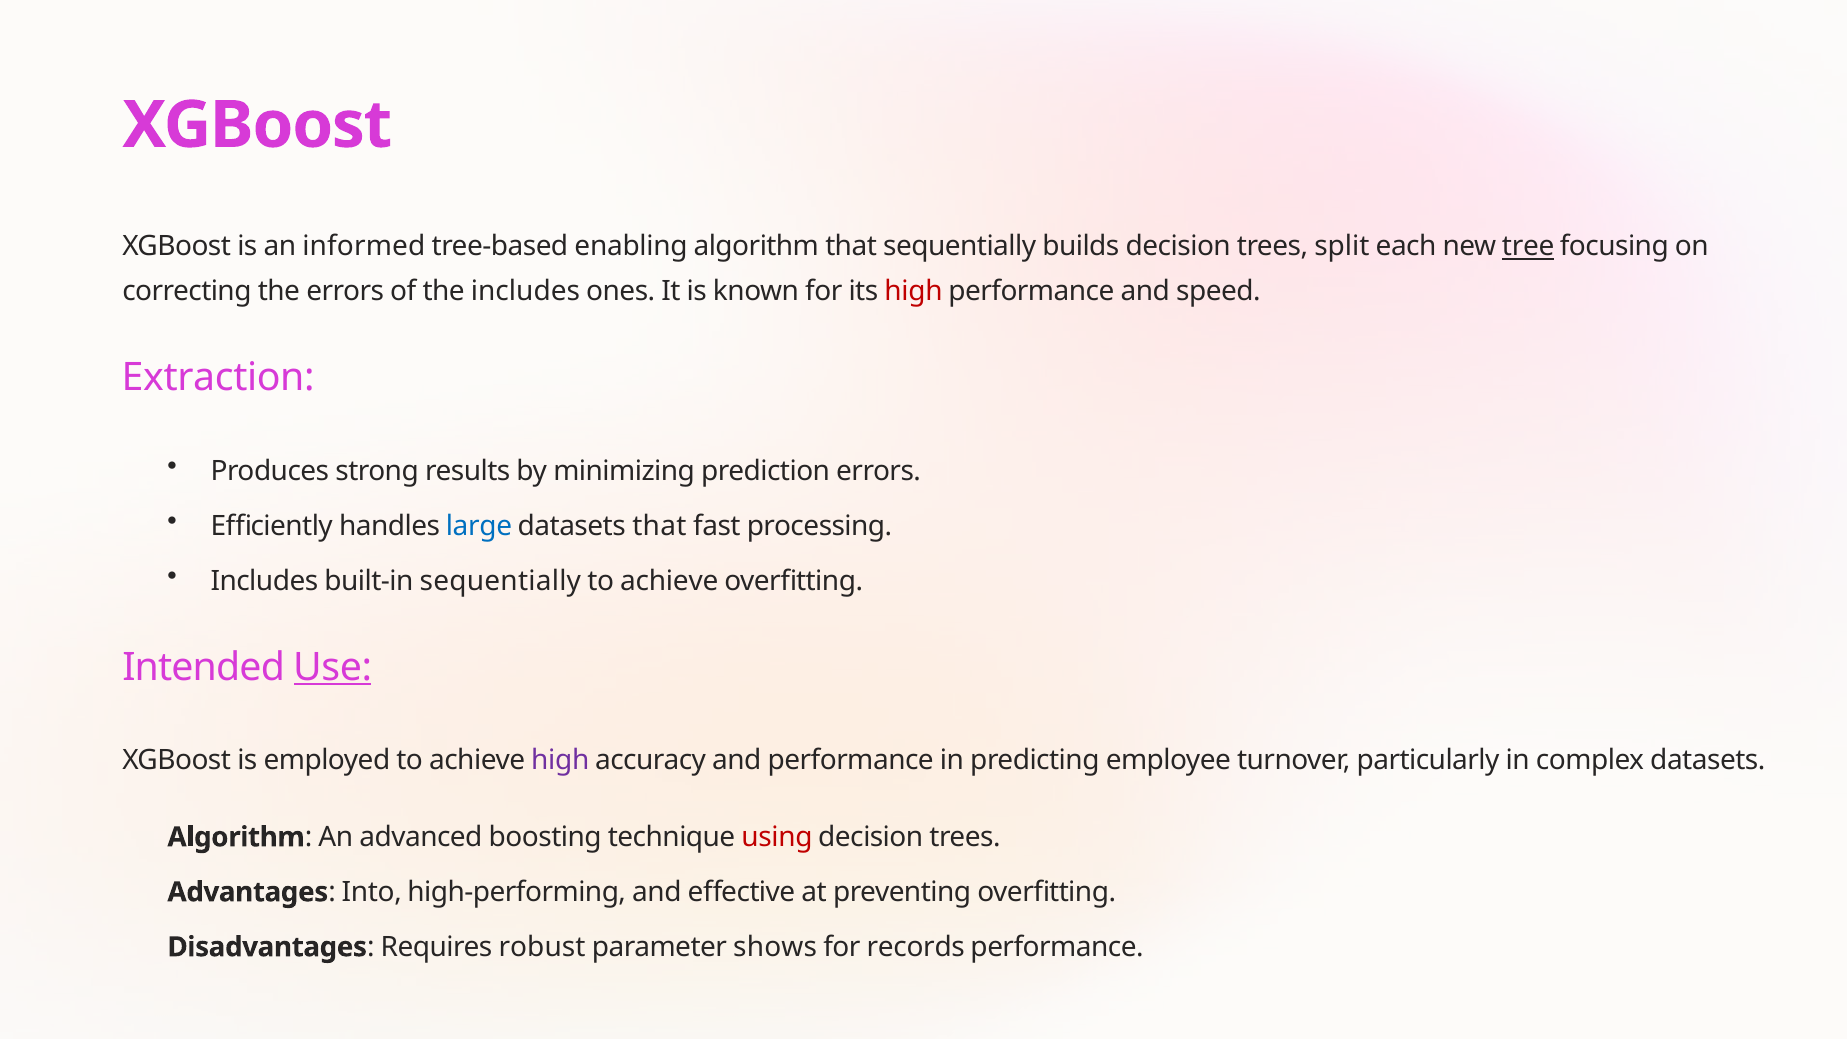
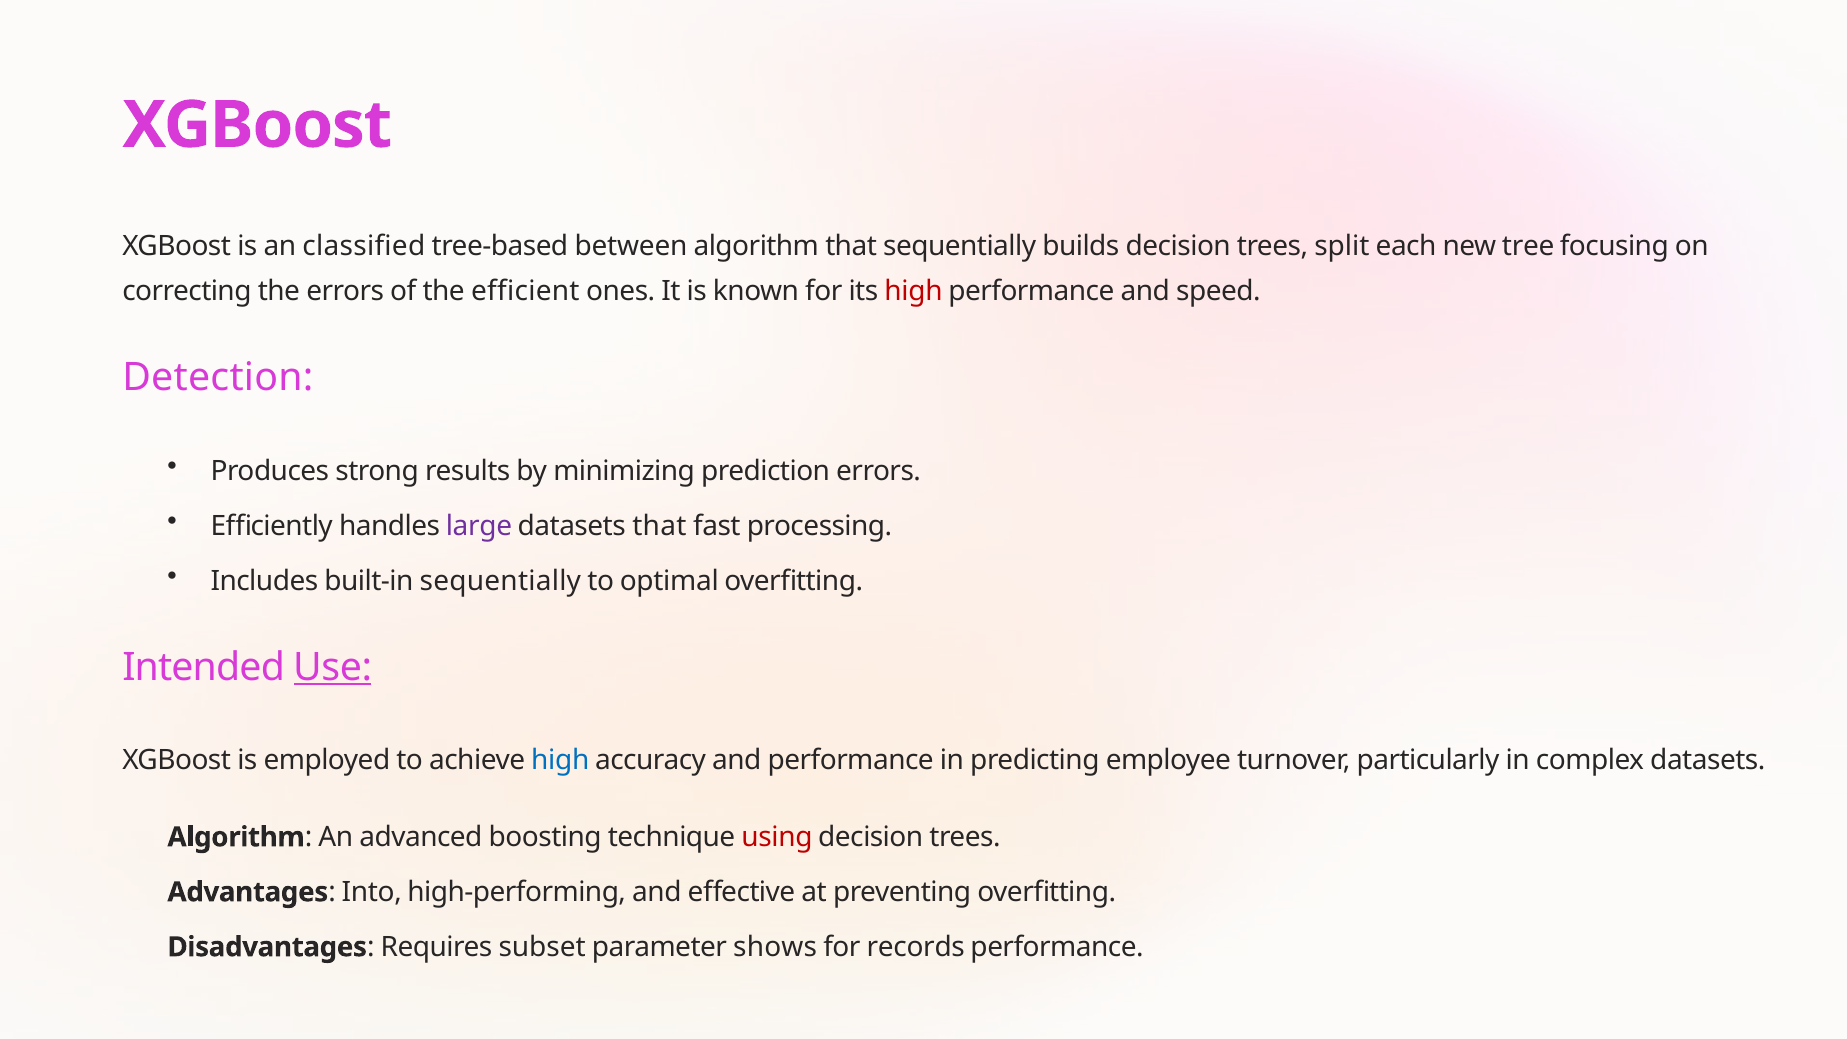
informed: informed -> classified (364, 247)
enabling: enabling -> between (631, 247)
tree underline: present -> none (1528, 247)
the includes: includes -> efficient (525, 292)
Extraction: Extraction -> Detection (218, 378)
large colour: blue -> purple (479, 526)
achieve: achieve -> optimal (669, 581)
high colour: purple -> blue (560, 760)
robust: robust -> subset (542, 947)
